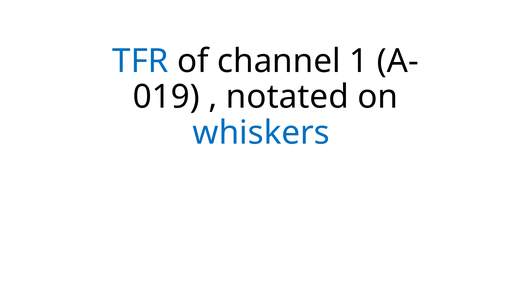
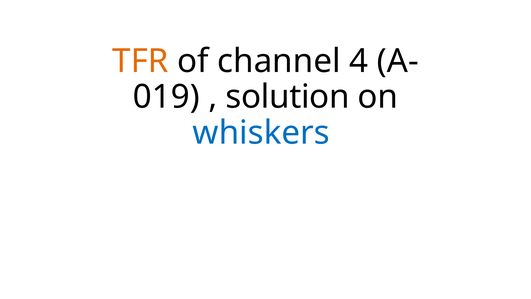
TFR colour: blue -> orange (140, 61)
1: 1 -> 4 (359, 61)
notated: notated -> solution (288, 97)
